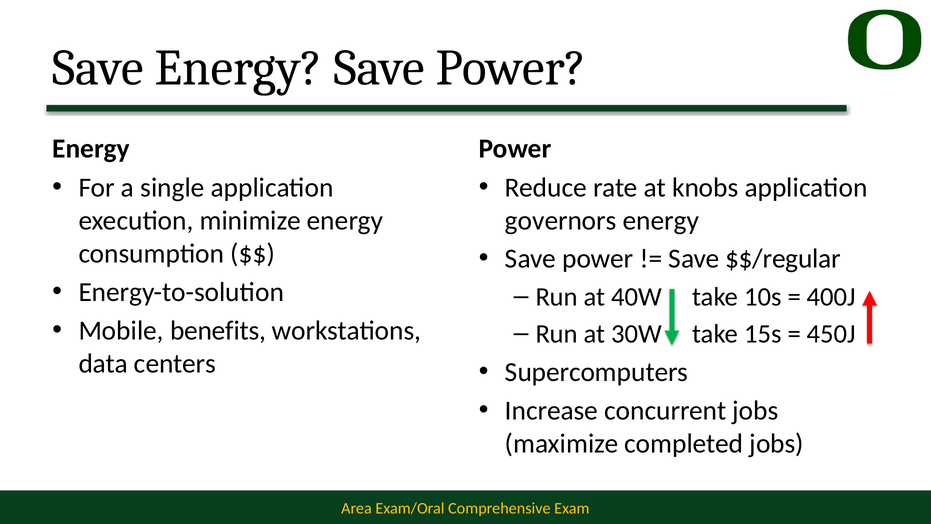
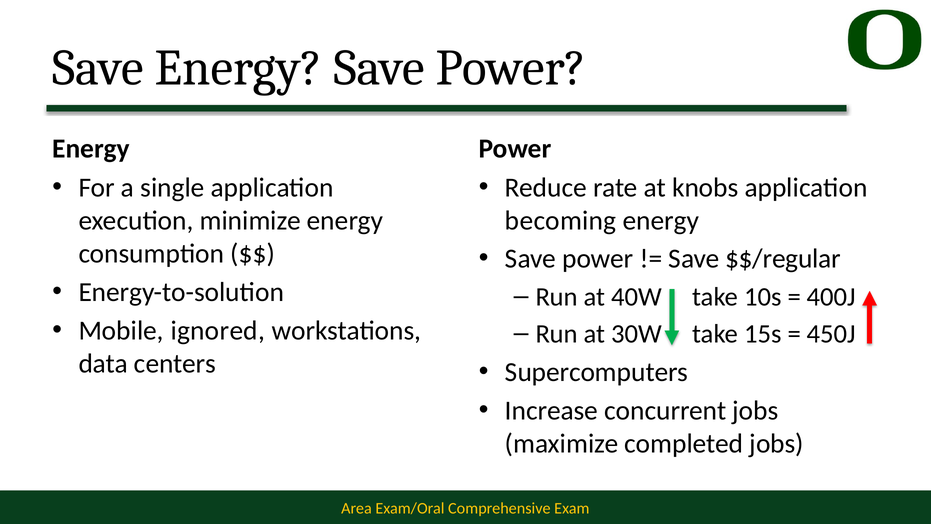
governors: governors -> becoming (561, 220)
benefits: benefits -> ignored (218, 330)
